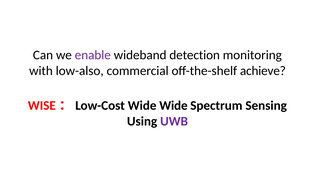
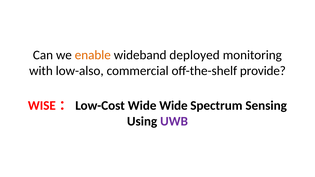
enable colour: purple -> orange (93, 55)
detection: detection -> deployed (195, 55)
achieve: achieve -> provide (263, 71)
